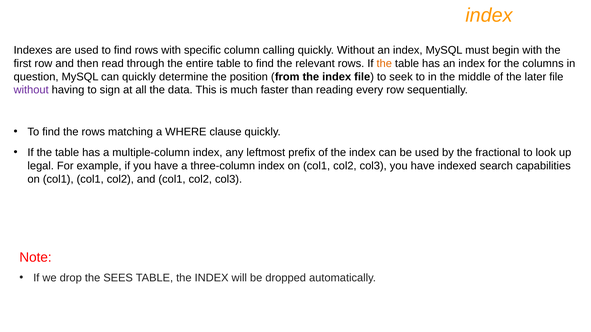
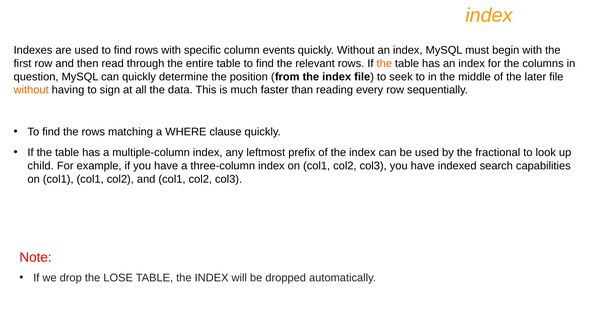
calling: calling -> events (279, 50)
without colour: purple -> orange (31, 90)
legal: legal -> child (41, 166)
SEES: SEES -> LOSE (118, 278)
